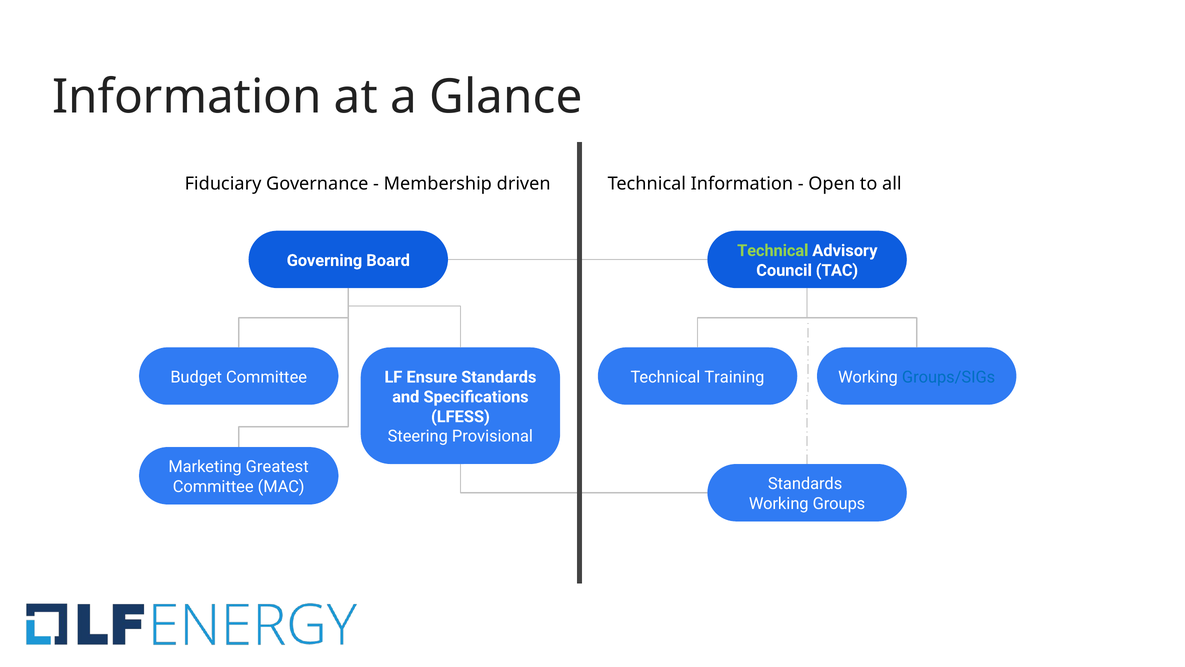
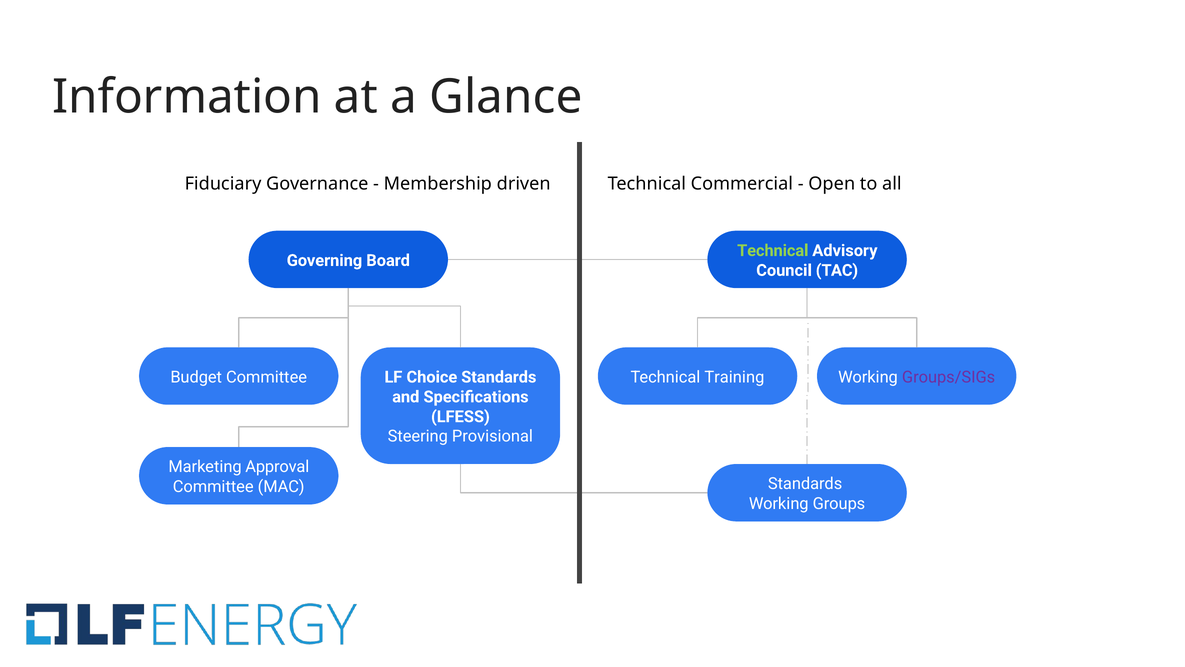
Technical Information: Information -> Commercial (742, 184)
Groups/SIGs colour: blue -> purple (949, 377)
Ensure: Ensure -> Choice (432, 377)
Greatest: Greatest -> Approval (277, 467)
